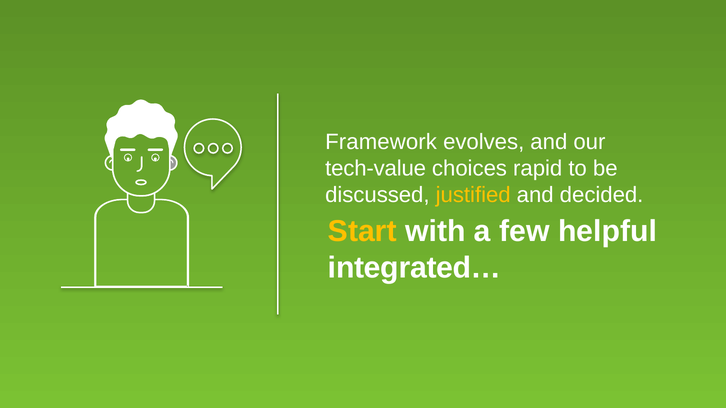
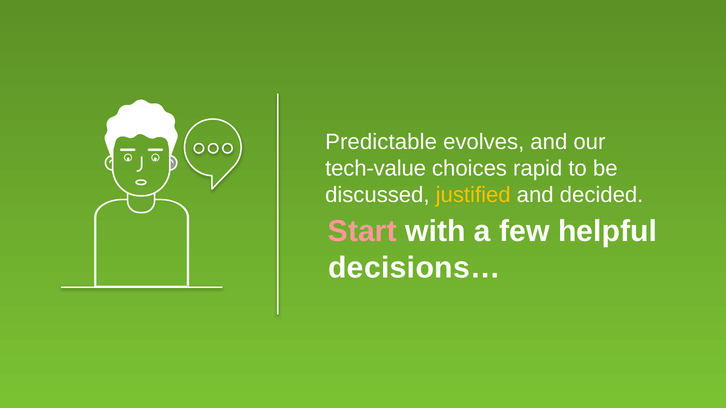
Framework: Framework -> Predictable (381, 142)
Start colour: yellow -> pink (362, 232)
integrated…: integrated… -> decisions… (414, 268)
